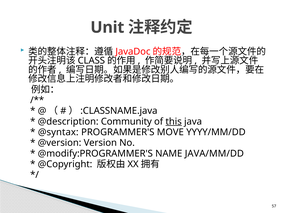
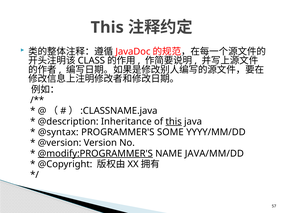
Unit: Unit -> This (107, 27)
Community: Community -> Inheritance (126, 121)
MOVE: MOVE -> SOME (170, 132)
@modify:PROGRAMMER'S underline: none -> present (95, 153)
